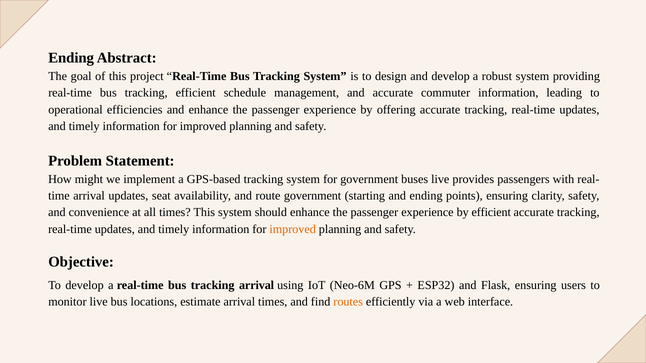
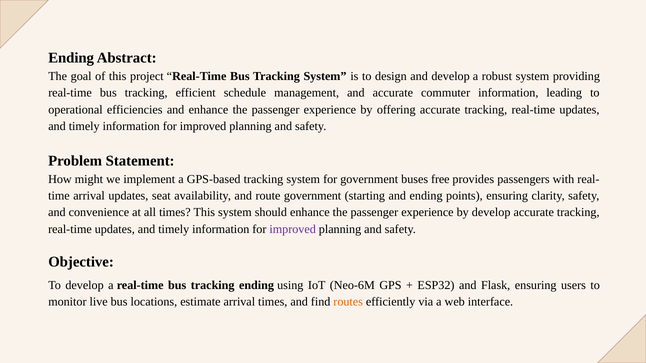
buses live: live -> free (440, 179)
by efficient: efficient -> develop (491, 213)
improved colour: orange -> purple (293, 229)
tracking arrival: arrival -> ending (257, 285)
